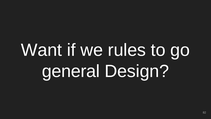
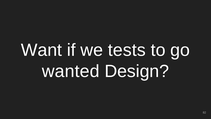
rules: rules -> tests (127, 50)
general: general -> wanted (71, 71)
